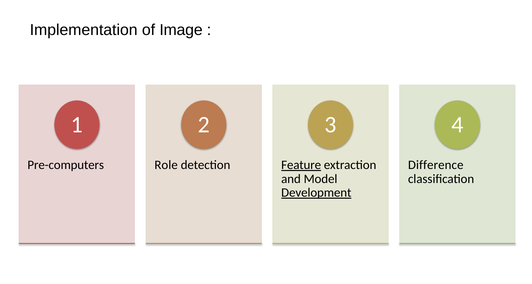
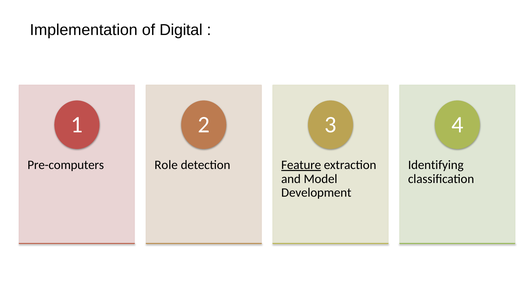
Image: Image -> Digital (181, 30)
Difference: Difference -> Identifying (436, 165)
Development underline: present -> none (316, 192)
